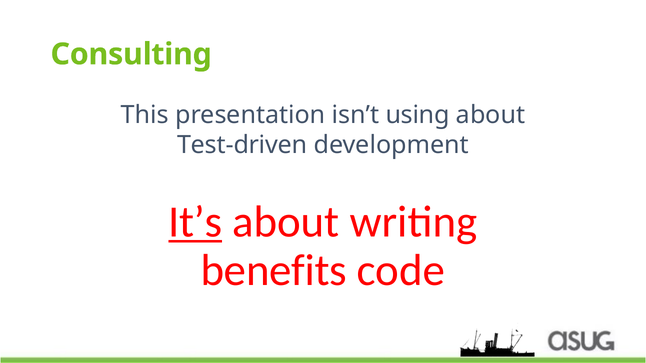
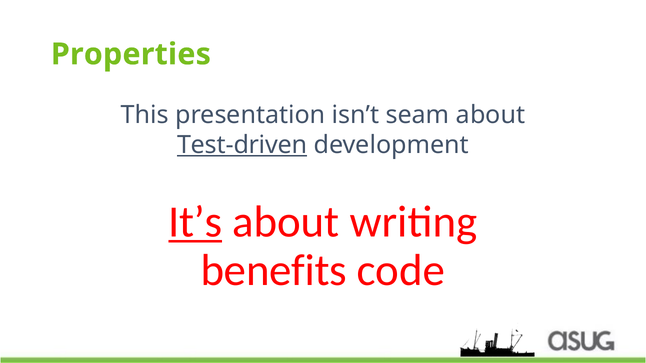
Consulting: Consulting -> Properties (131, 54)
using: using -> seam (418, 115)
Test-driven underline: none -> present (242, 145)
